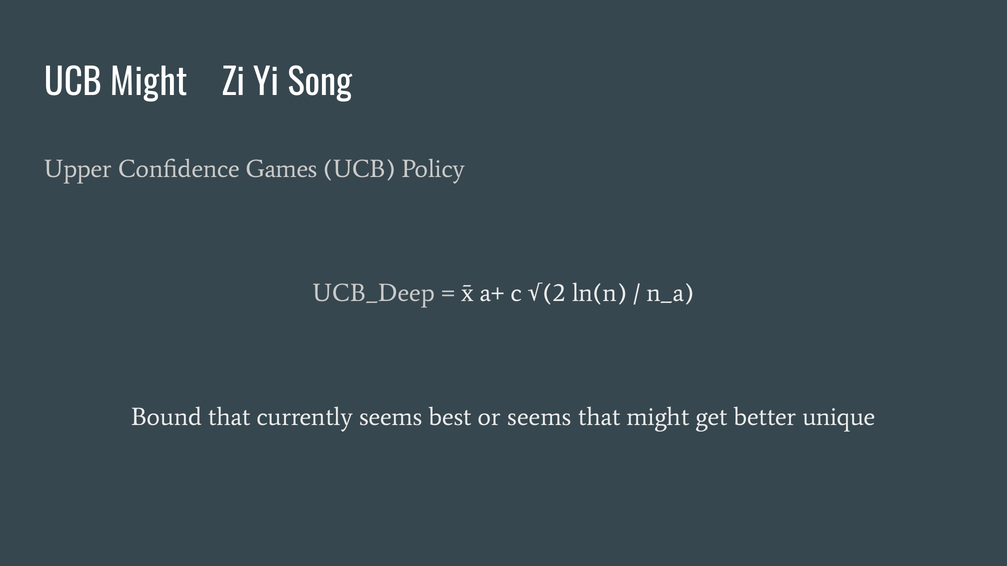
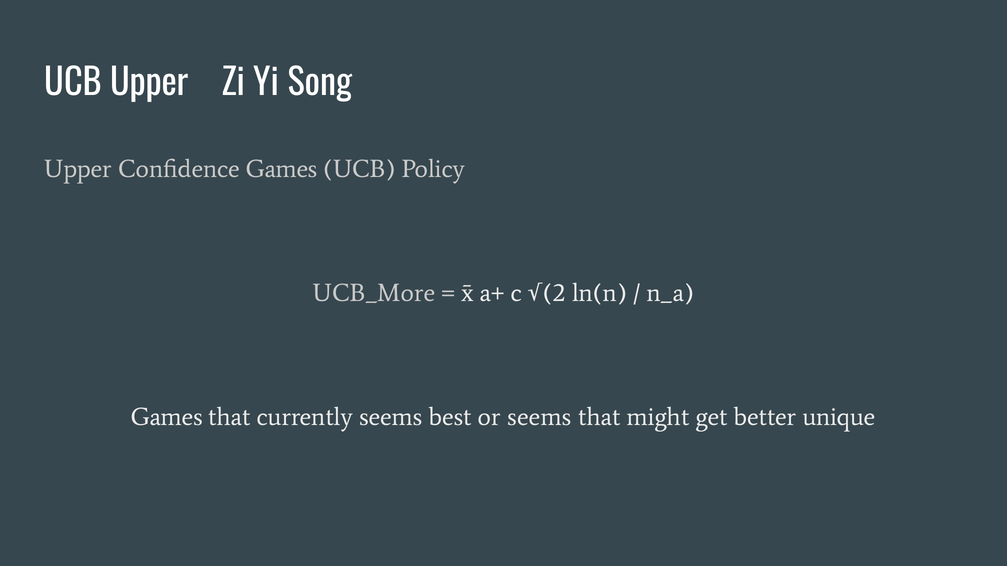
UCB Might: Might -> Upper (149, 83)
UCB_Deep: UCB_Deep -> UCB_More (374, 293)
Bound: Bound -> Games (167, 417)
